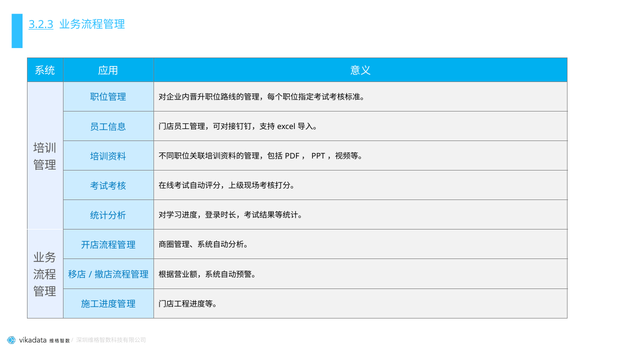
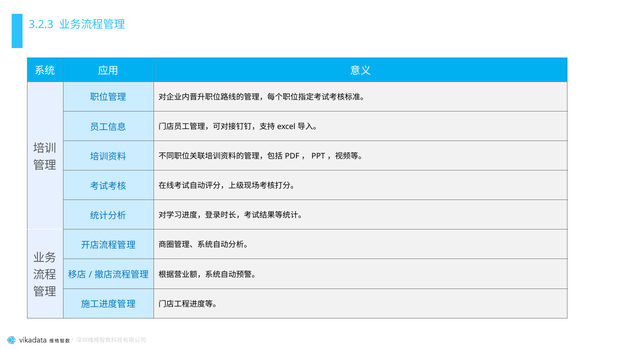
3.2.3 underline: present -> none (41, 25)
